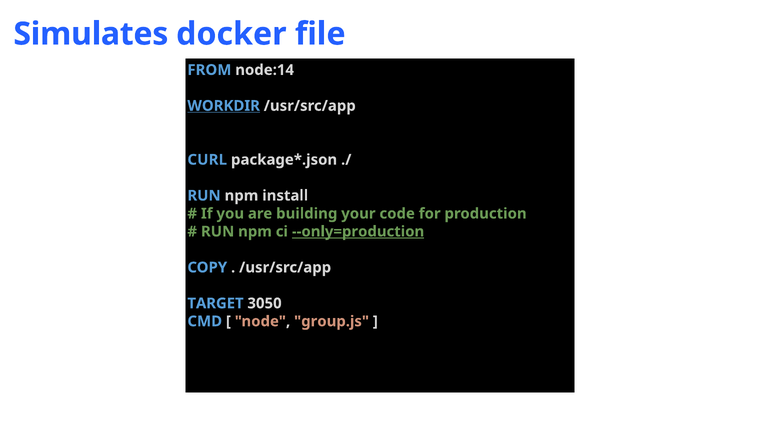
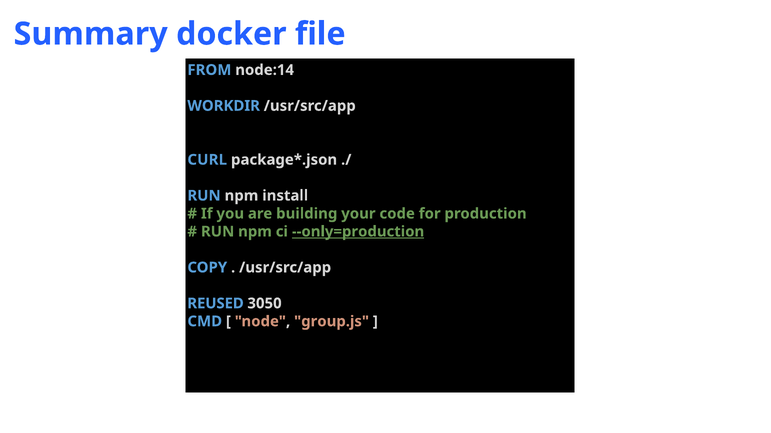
Simulates: Simulates -> Summary (91, 34)
WORKDIR underline: present -> none (224, 106)
TARGET: TARGET -> REUSED (216, 304)
